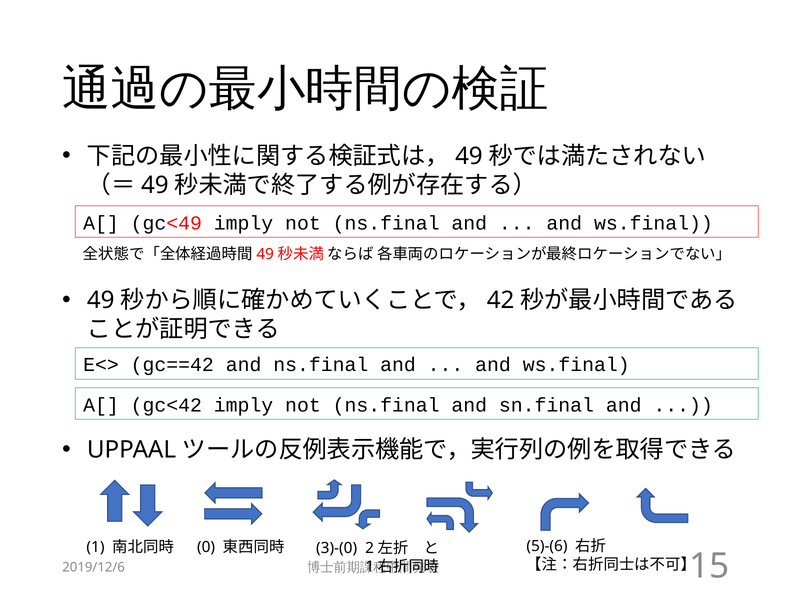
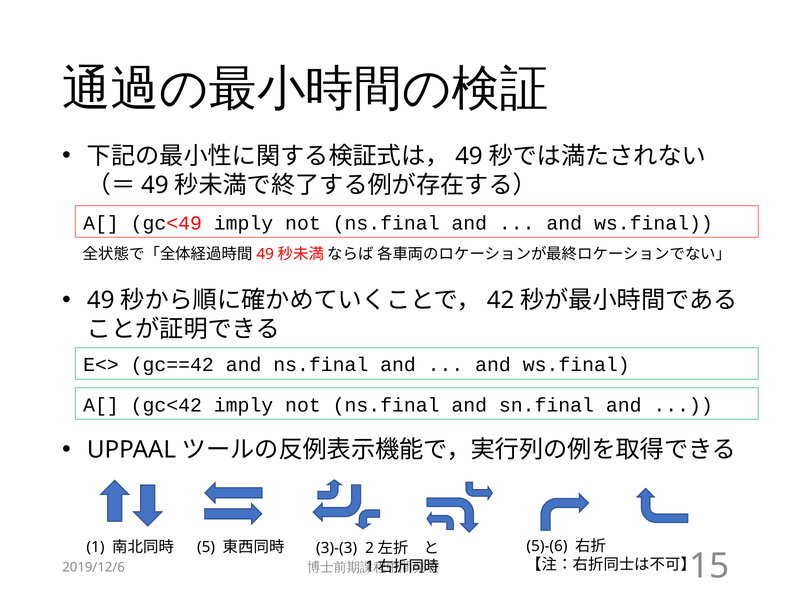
0: 0 -> 5 (206, 547)
3)-(0: 3)-(0 -> 3)-(3 (337, 548)
